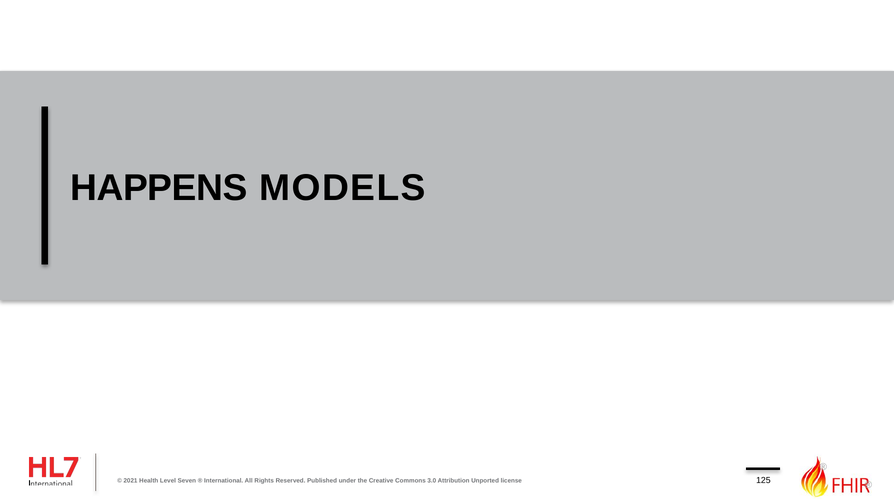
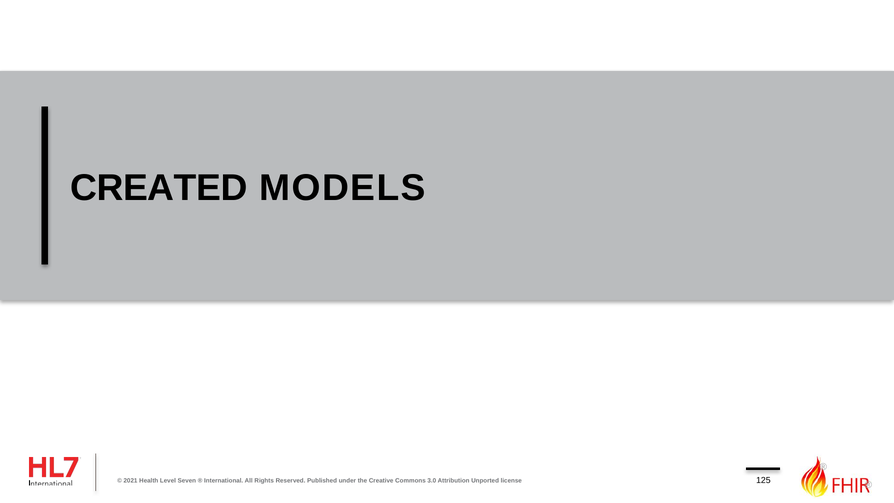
HAPPENS: HAPPENS -> CREATED (159, 188)
